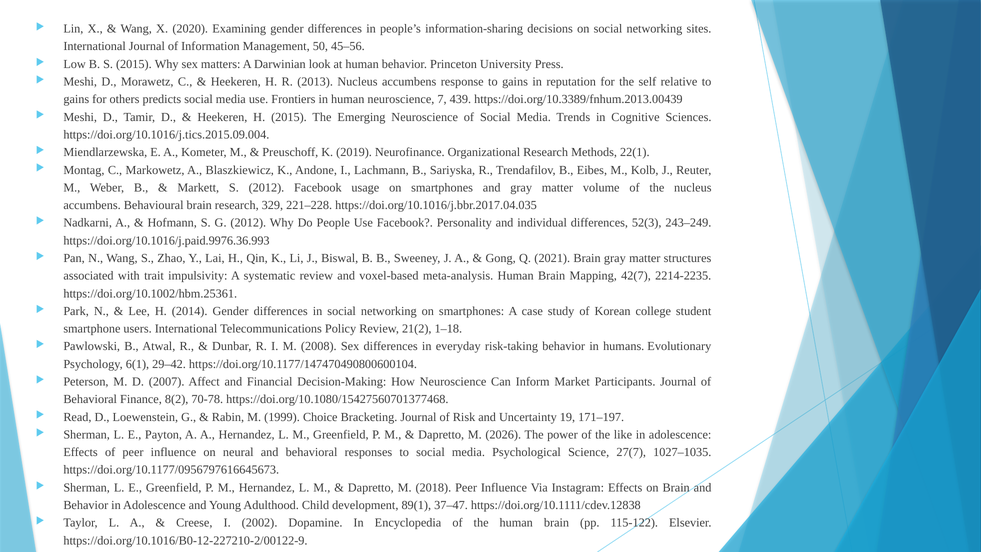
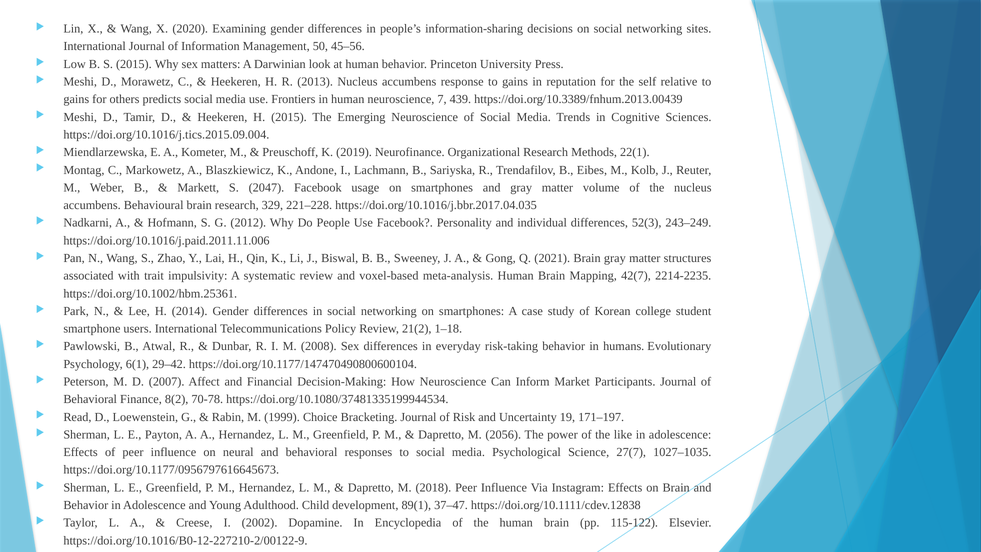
S 2012: 2012 -> 2047 (266, 188)
https://doi.org/10.1016/j.paid.9976.36.993: https://doi.org/10.1016/j.paid.9976.36.993 -> https://doi.org/10.1016/j.paid.2011.11.006 (166, 240)
https://doi.org/10.1080/15427560701377468: https://doi.org/10.1080/15427560701377468 -> https://doi.org/10.1080/37481335199944534 (337, 399)
2026: 2026 -> 2056 (503, 435)
